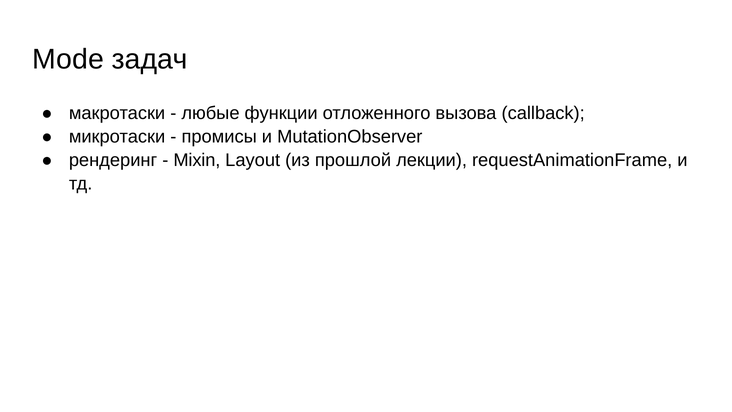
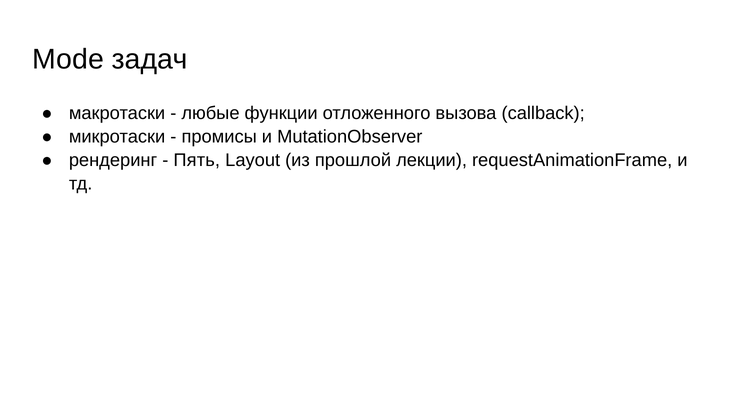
Mixin: Mixin -> Пять (197, 160)
